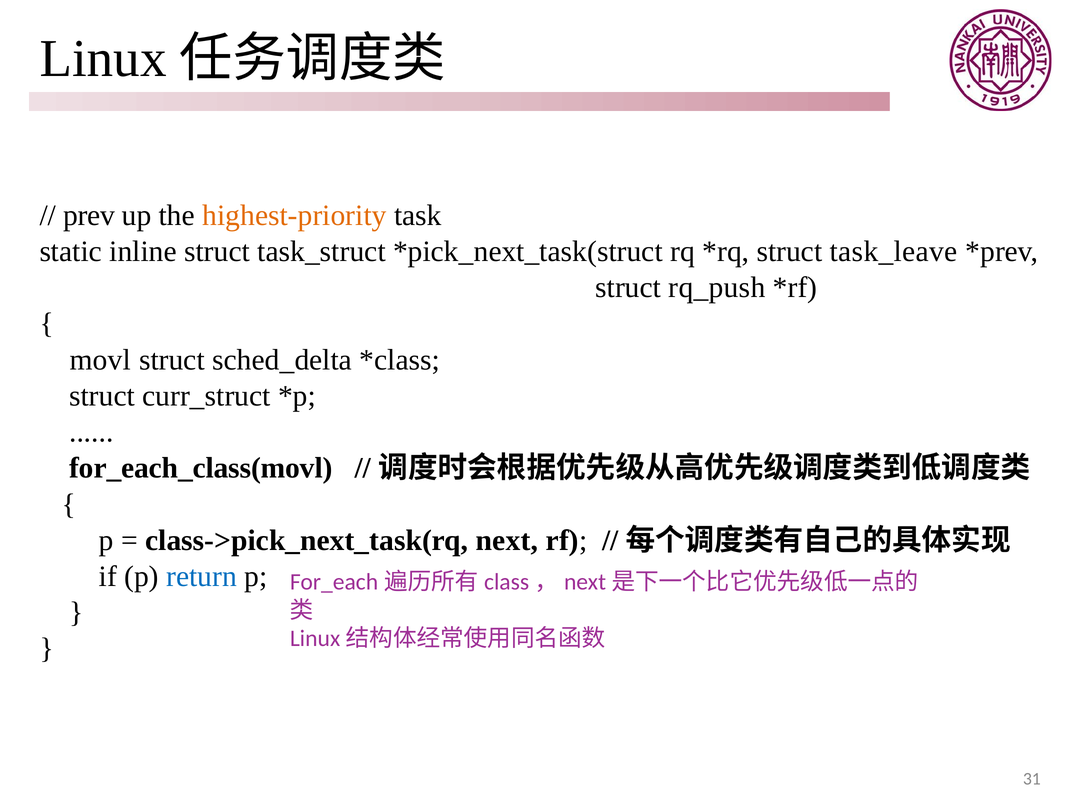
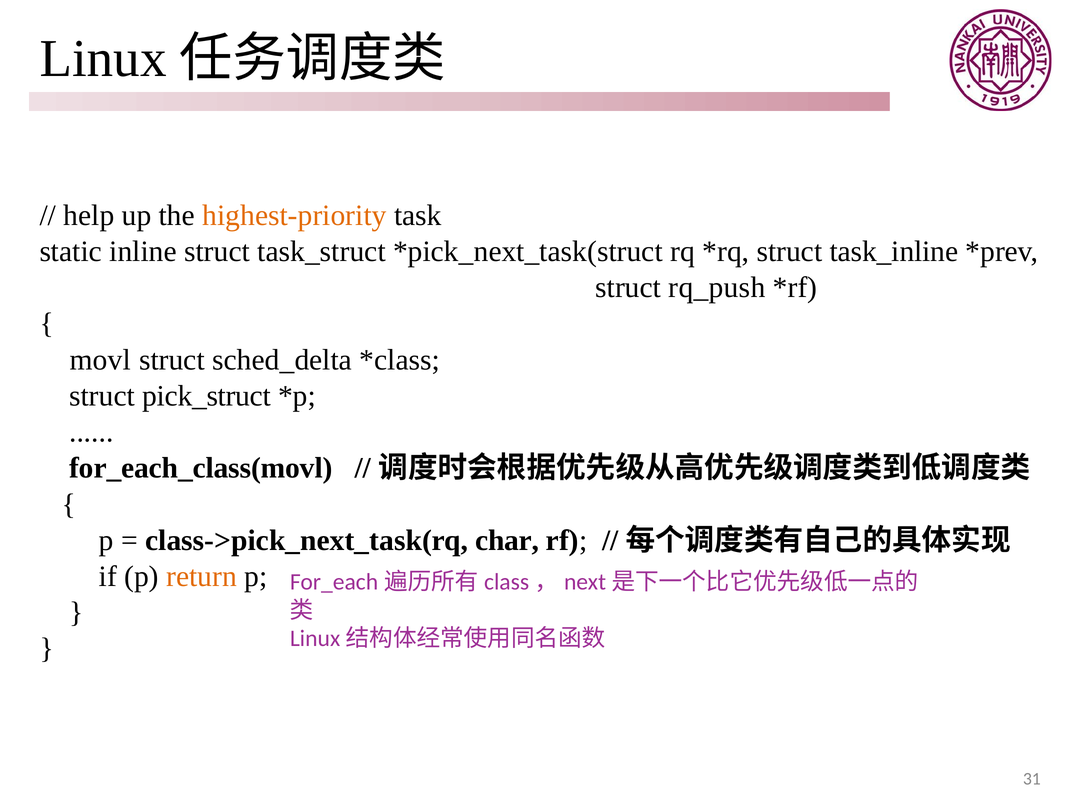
prev: prev -> help (89, 215)
task_leave: task_leave -> task_inline (894, 251)
curr_struct: curr_struct -> pick_struct (207, 396)
next: next -> char (507, 540)
return colour: blue -> orange (202, 576)
